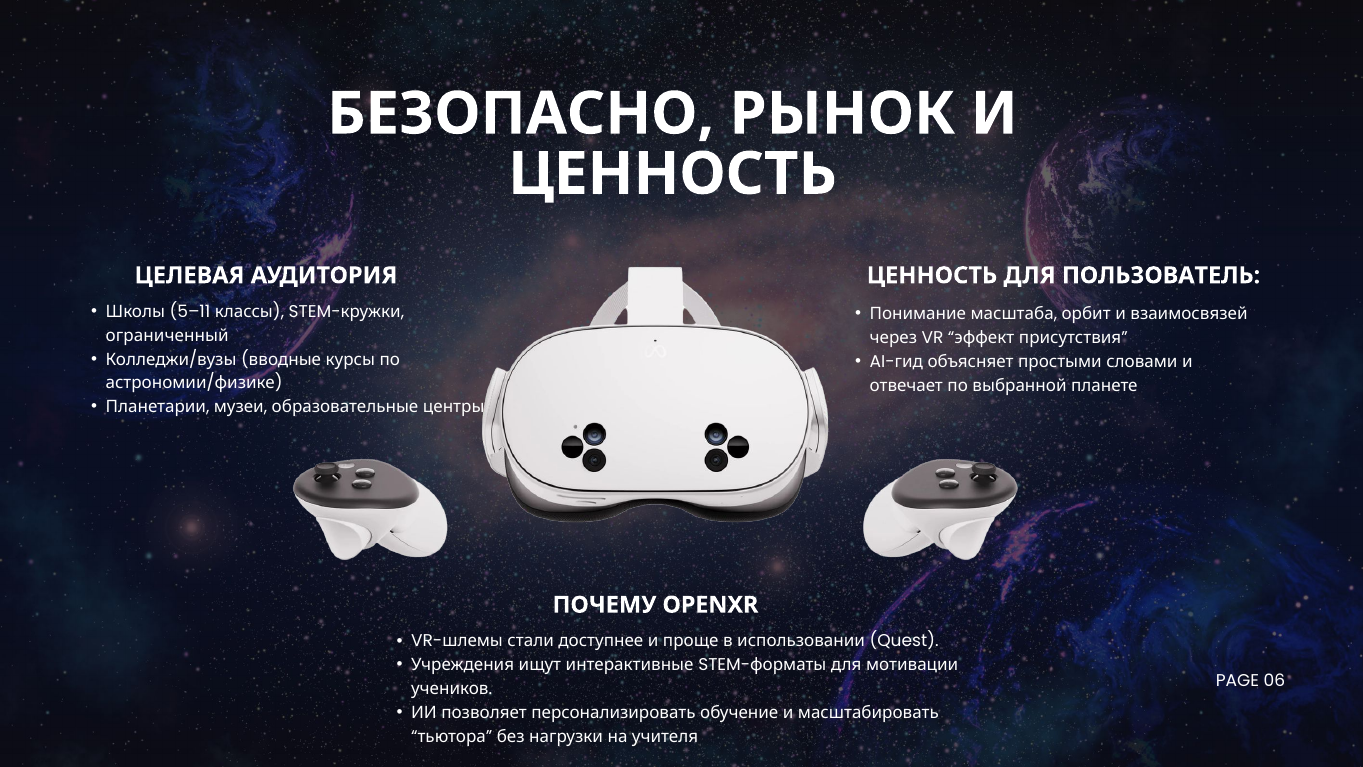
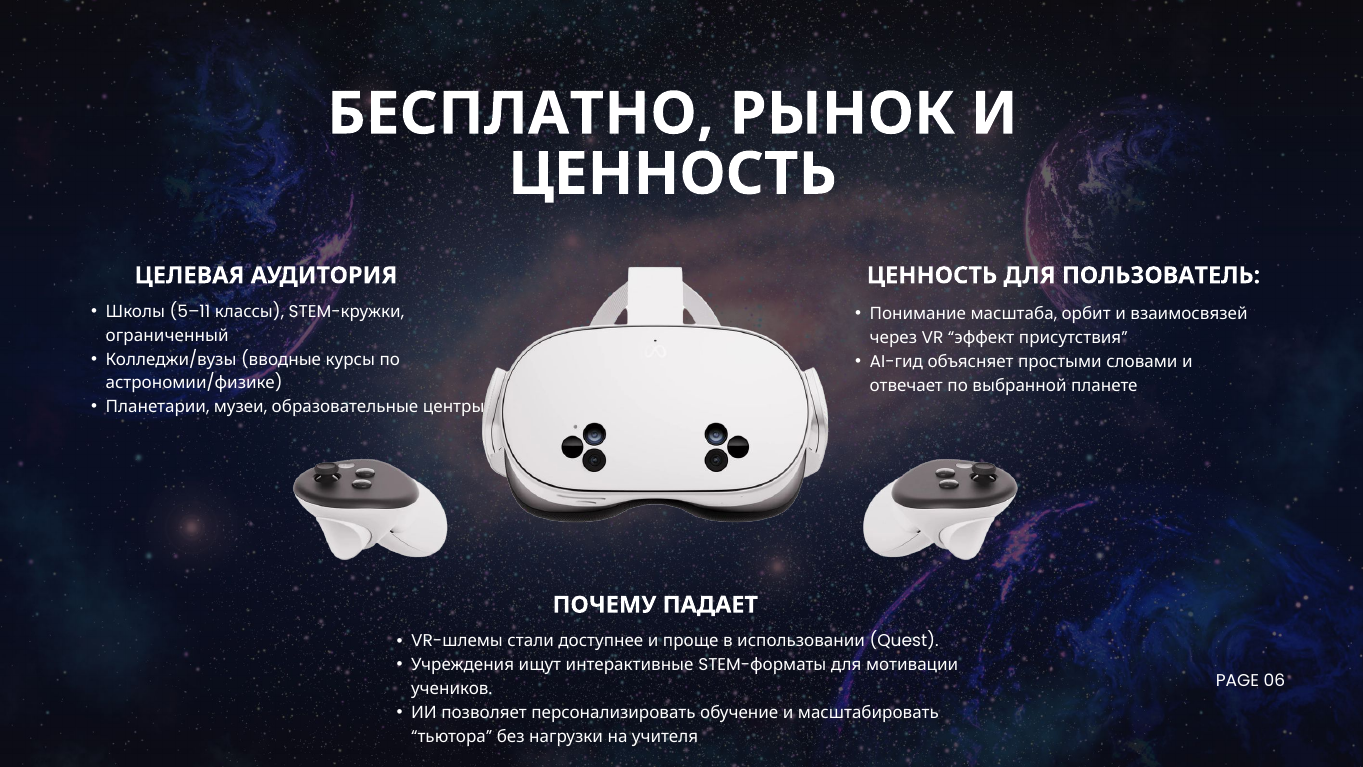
БЕЗОПАСНО: БЕЗОПАСНО -> БЕСПЛАТНО (520, 114)
OPENXR: OPENXR -> ПАДАЕТ (710, 605)
